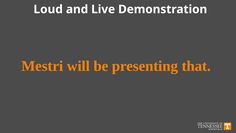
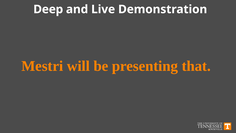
Loud: Loud -> Deep (48, 9)
